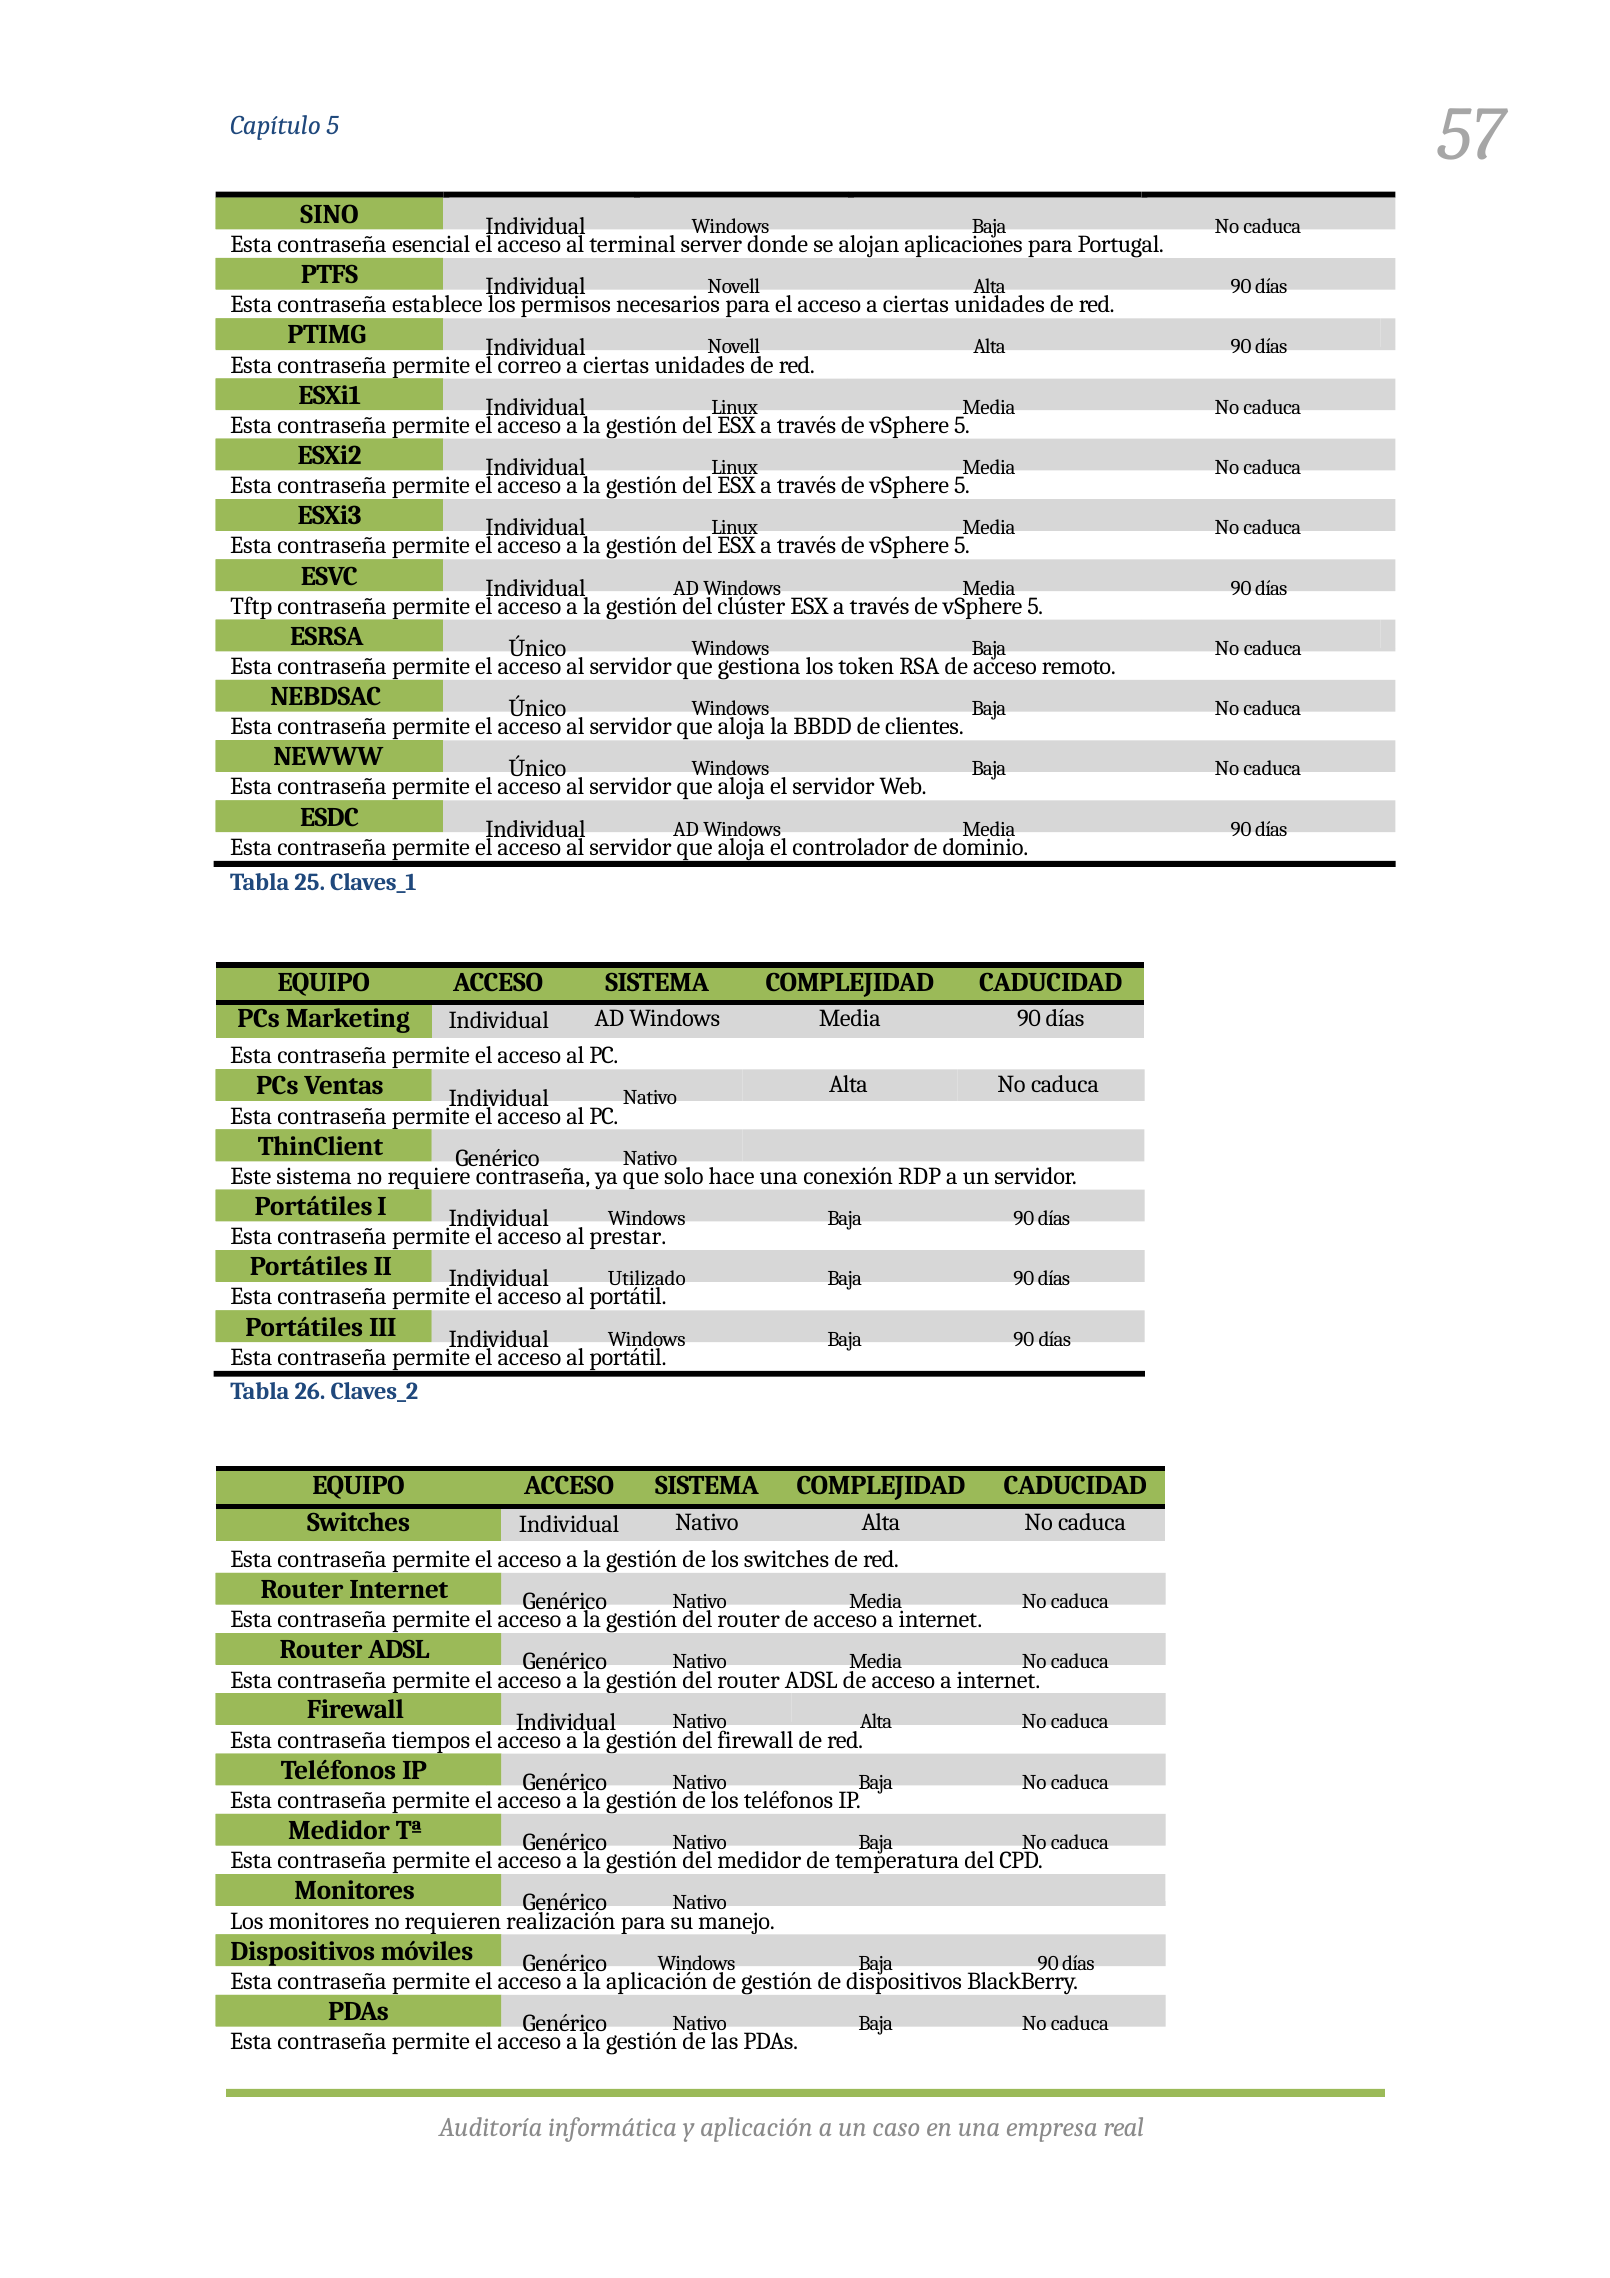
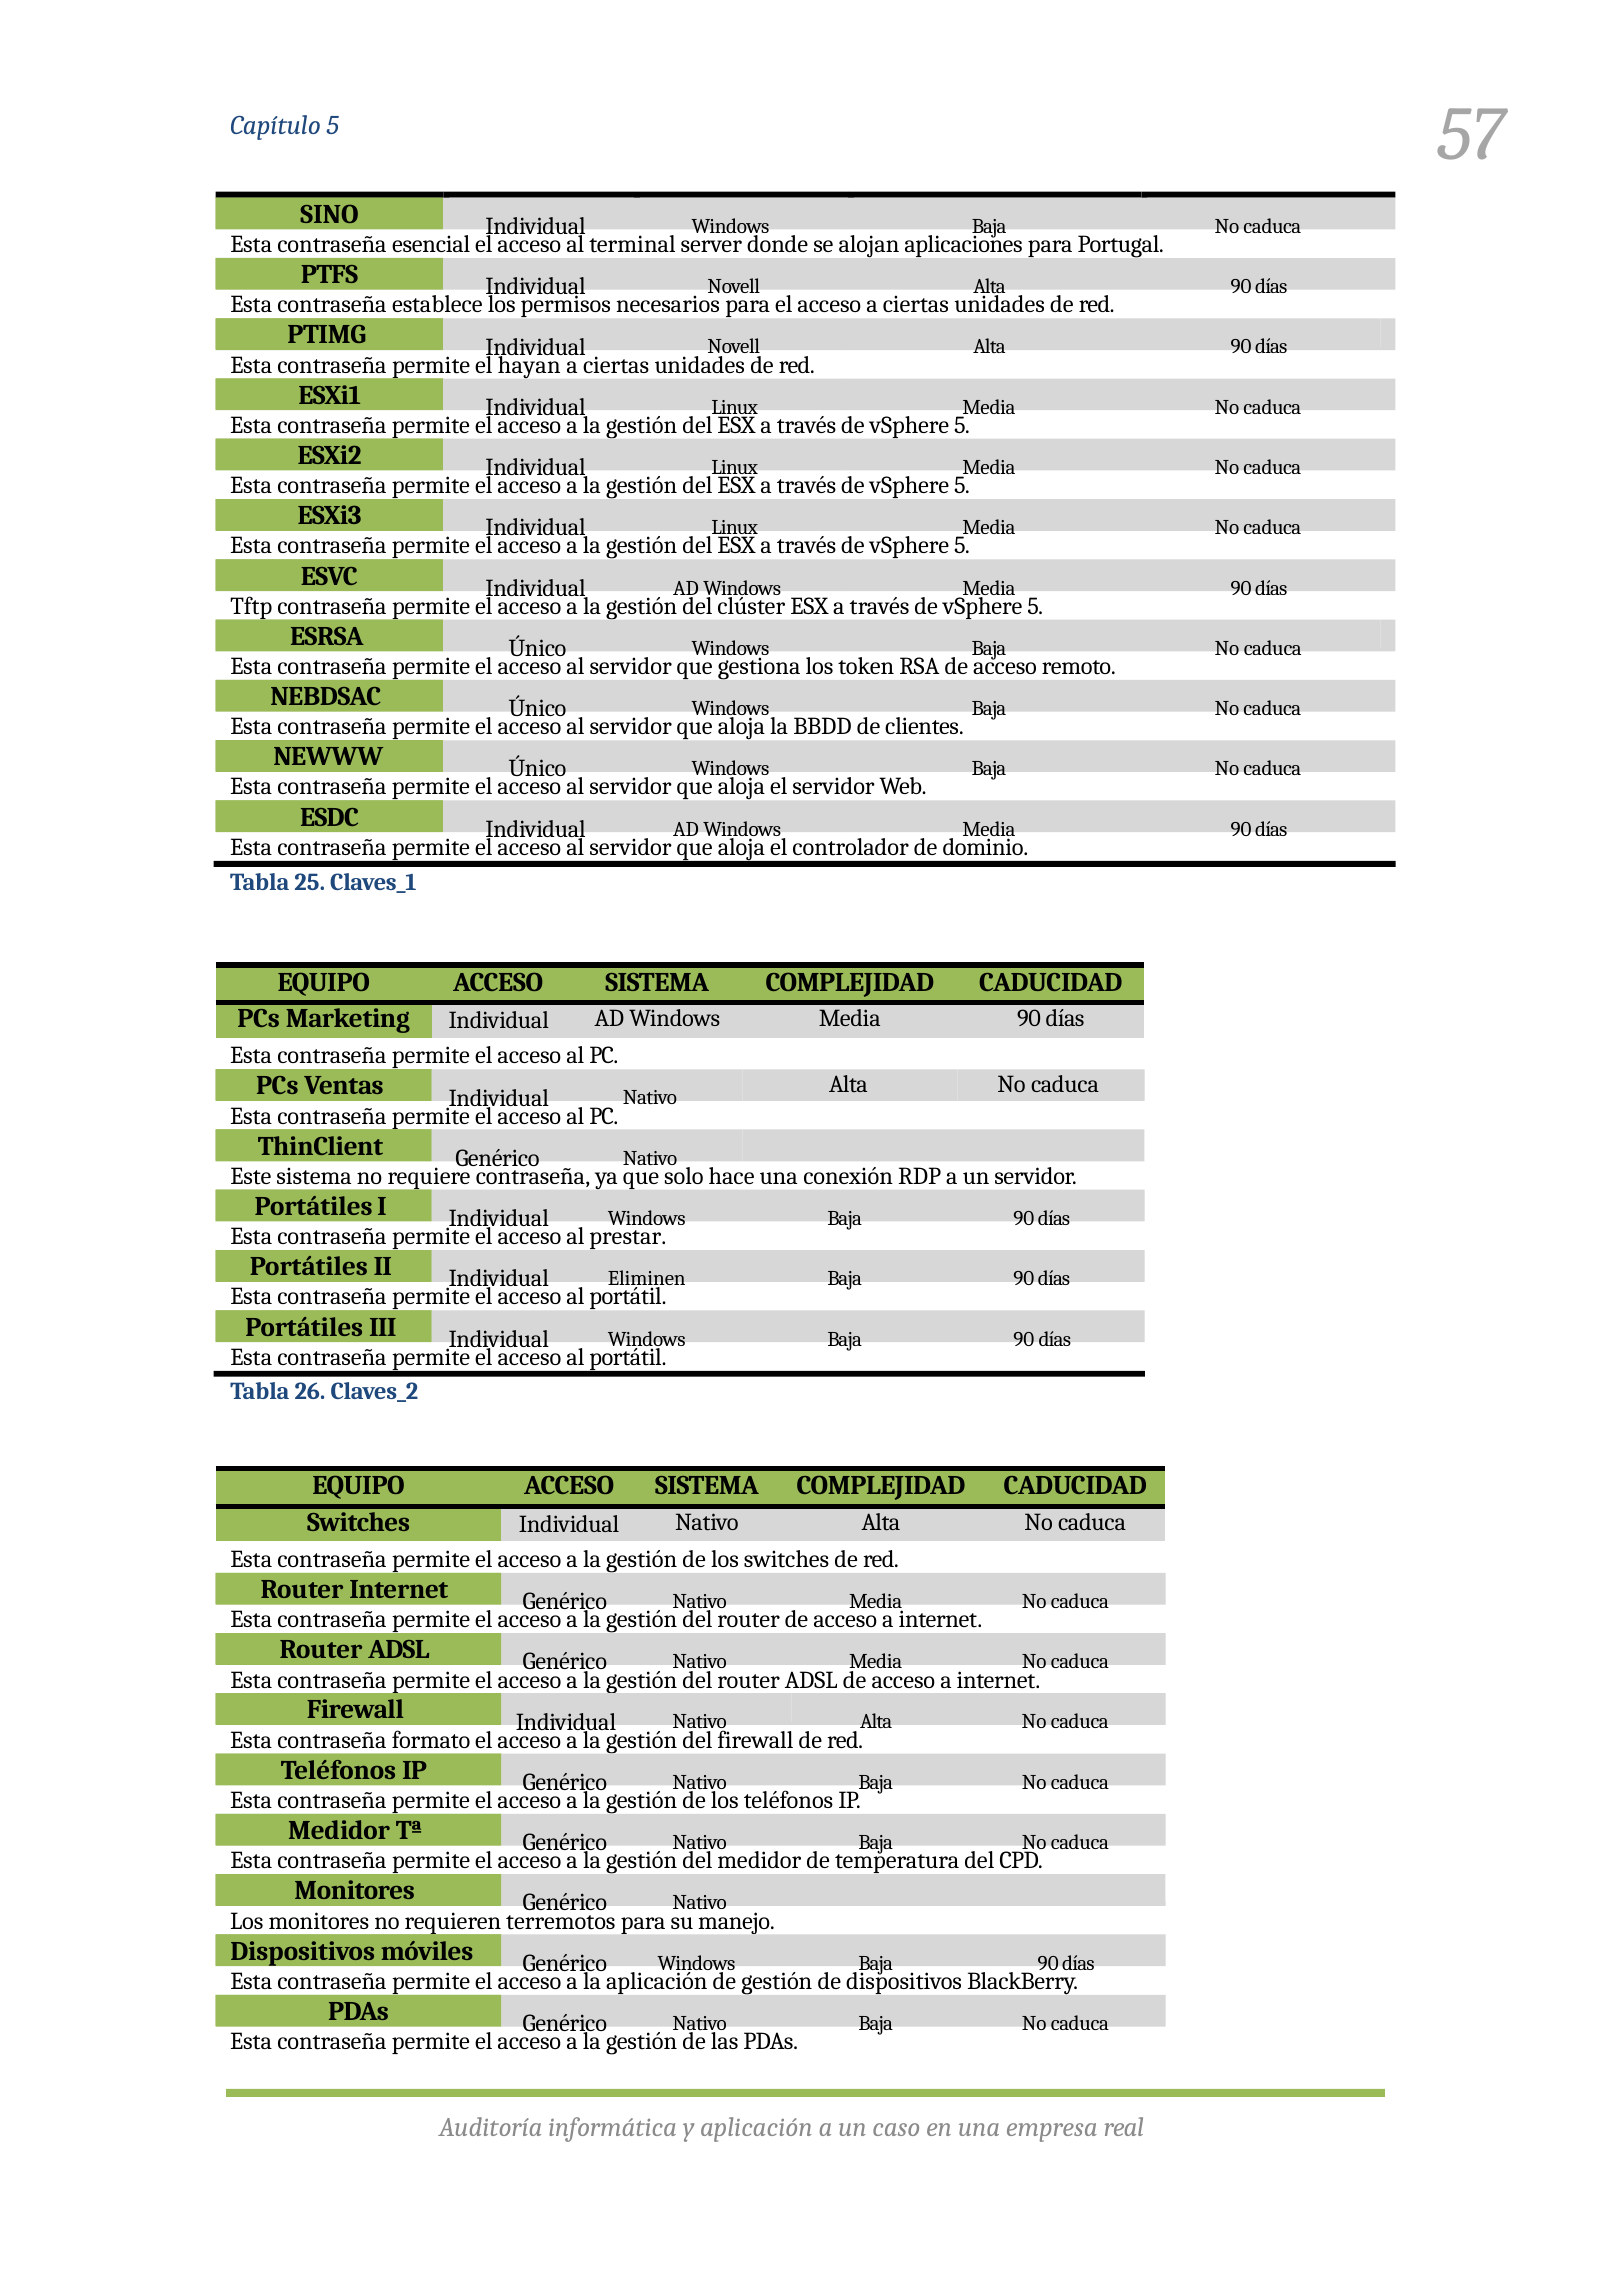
correo: correo -> hayan (529, 365)
Utilizado: Utilizado -> Eliminen (647, 1279)
tiempos: tiempos -> formato (431, 1740)
realización: realización -> terremotos (561, 1921)
